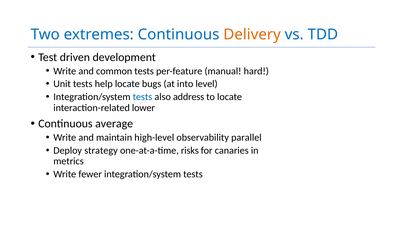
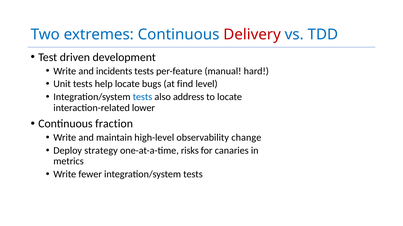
Delivery colour: orange -> red (252, 35)
common: common -> incidents (114, 71)
into: into -> find (185, 84)
average: average -> fraction (114, 124)
parallel: parallel -> change (246, 138)
